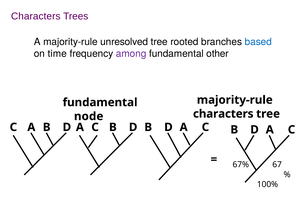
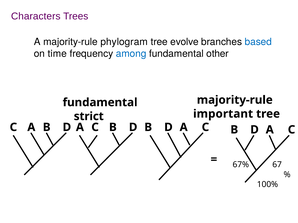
unresolved: unresolved -> phylogram (124, 42)
rooted: rooted -> evolve (185, 42)
among colour: purple -> blue (131, 54)
characters: characters -> important (223, 114)
node: node -> strict (89, 117)
